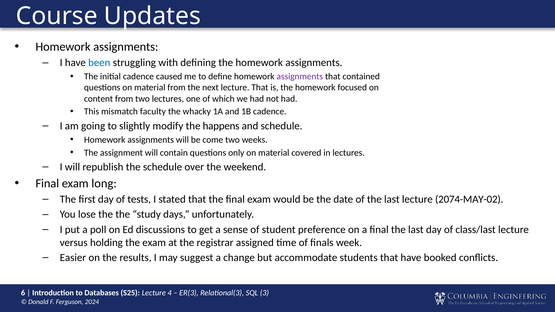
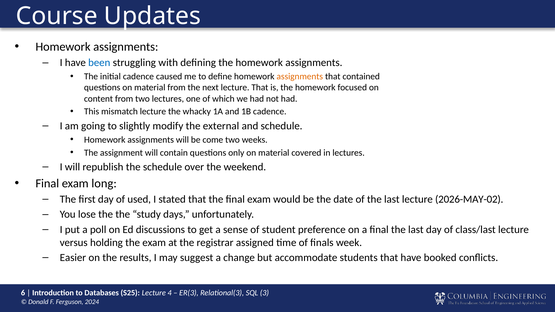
assignments colour: purple -> orange (300, 77)
mismatch faculty: faculty -> lecture (153, 112)
happens: happens -> external (221, 126)
tests: tests -> used (139, 199)
2074-MAY-02: 2074-MAY-02 -> 2026-MAY-02 (469, 199)
